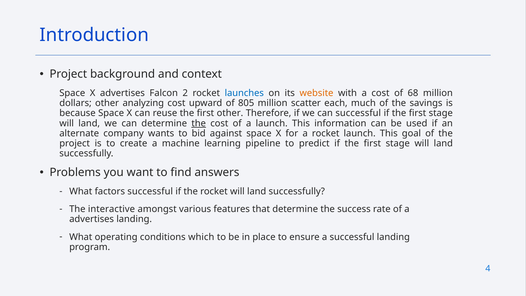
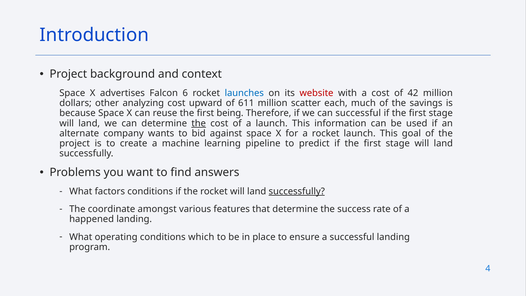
2: 2 -> 6 (185, 93)
website colour: orange -> red (316, 93)
68: 68 -> 42 (413, 93)
805: 805 -> 611 (246, 103)
first other: other -> being (230, 113)
factors successful: successful -> conditions (150, 191)
successfully underline: none -> present (297, 191)
interactive: interactive -> coordinate (112, 209)
advertises: advertises -> happened (92, 219)
